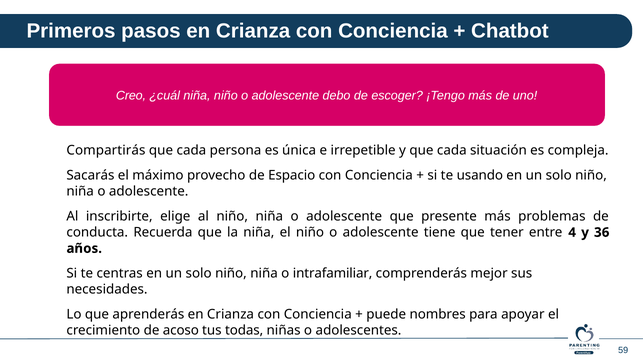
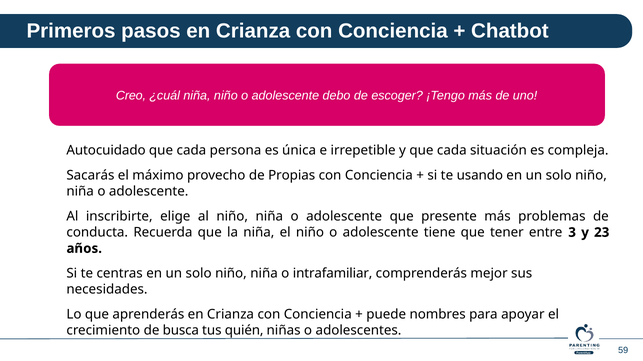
Compartirás: Compartirás -> Autocuidado (106, 151)
Espacio: Espacio -> Propias (292, 176)
4: 4 -> 3 (572, 233)
36: 36 -> 23 (602, 233)
acoso: acoso -> busca (181, 331)
todas: todas -> quién (244, 331)
